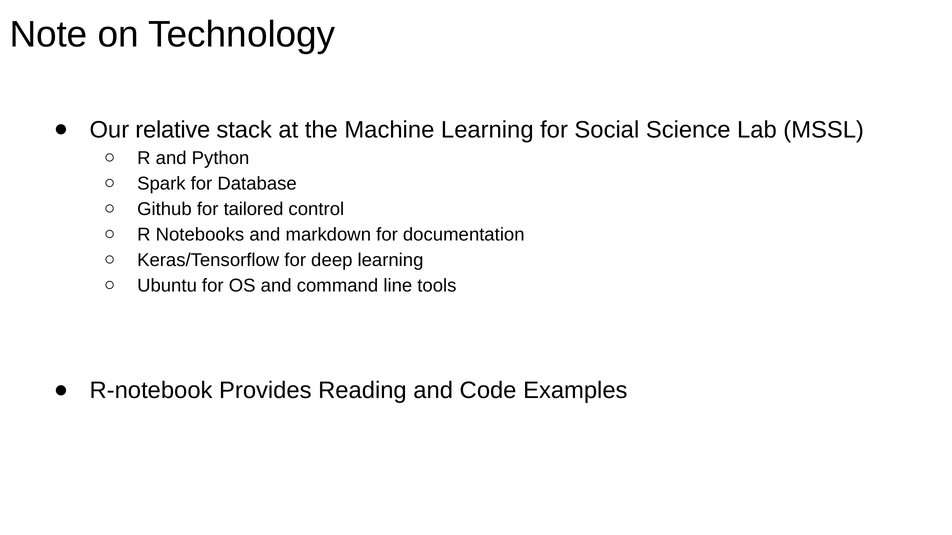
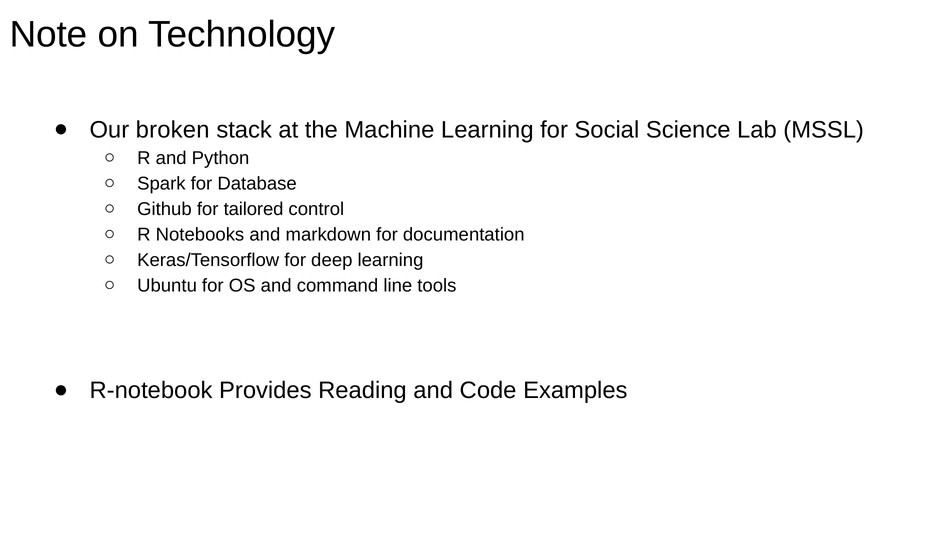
relative: relative -> broken (173, 130)
